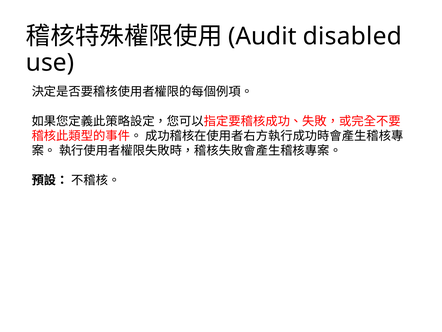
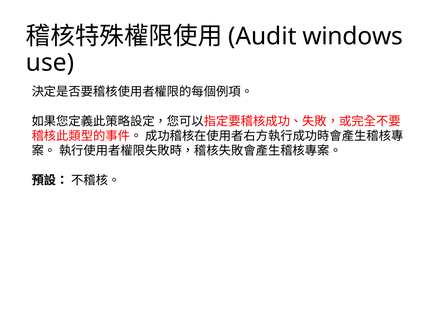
disabled: disabled -> windows (353, 36)
